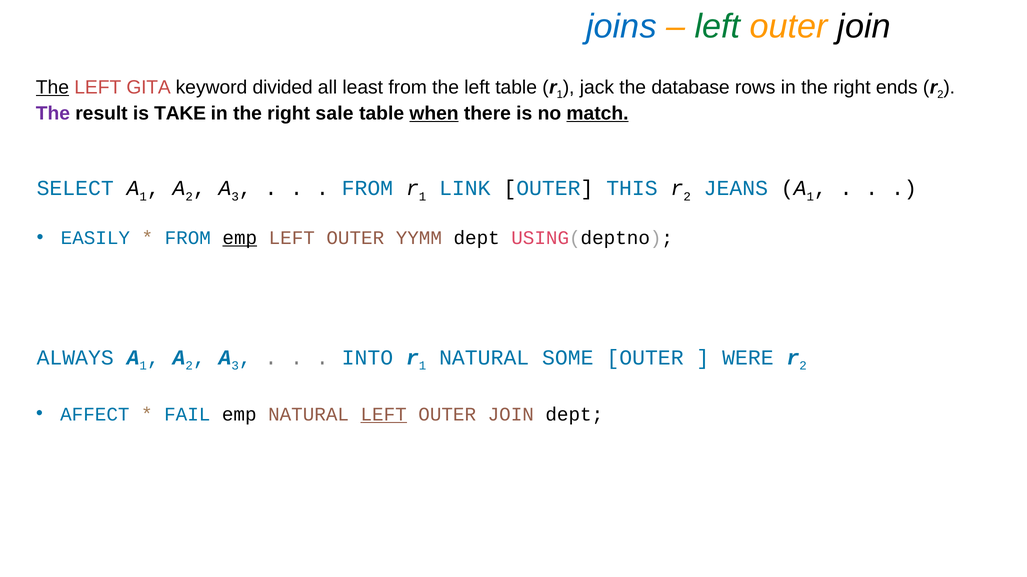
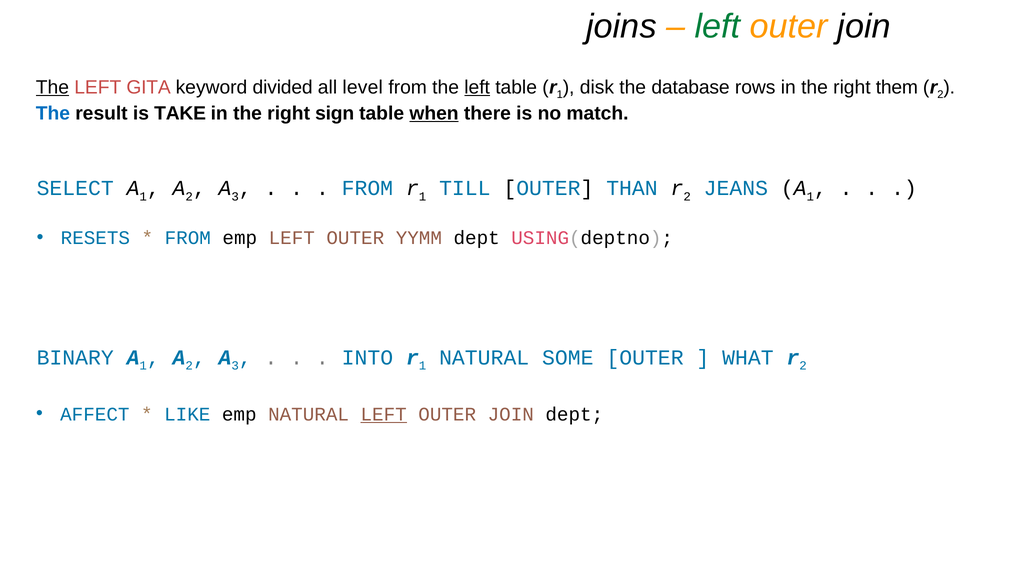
joins colour: blue -> black (621, 27)
least: least -> level (363, 87)
left underline: none -> present (477, 87)
jack: jack -> disk (597, 87)
ends: ends -> them (897, 87)
The colour: purple -> blue (53, 114)
sale: sale -> sign (335, 114)
match underline: present -> none (597, 114)
LINK: LINK -> TILL (465, 189)
THIS: THIS -> THAN (632, 189)
EASILY: EASILY -> RESETS (95, 238)
emp underline: present -> none (240, 238)
ALWAYS: ALWAYS -> BINARY (75, 358)
WERE: WERE -> WHAT (748, 358)
FAIL: FAIL -> LIKE (187, 415)
